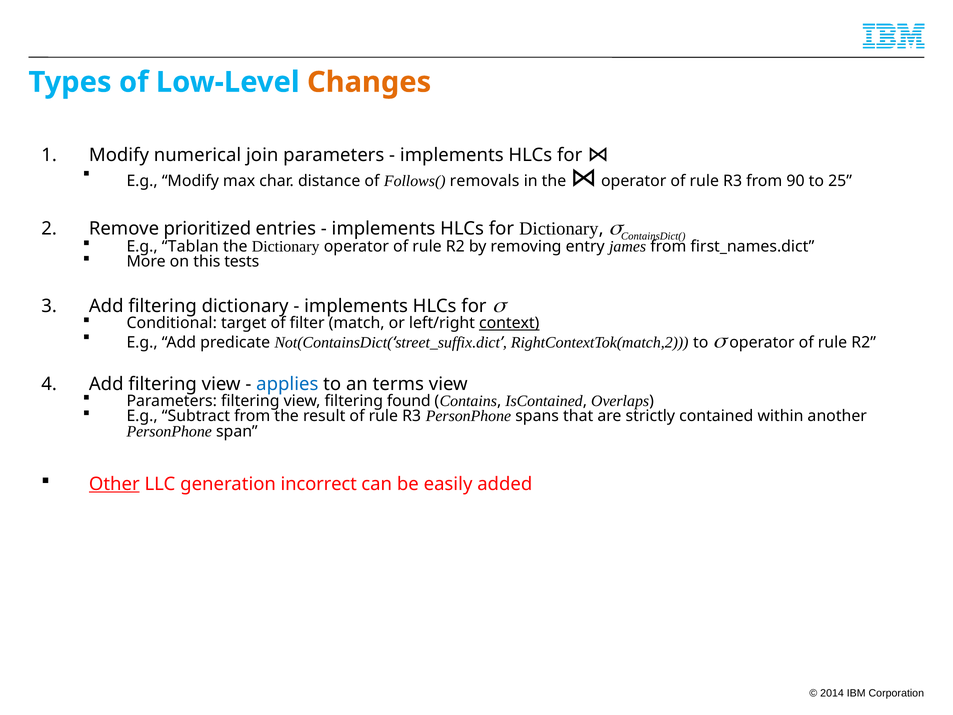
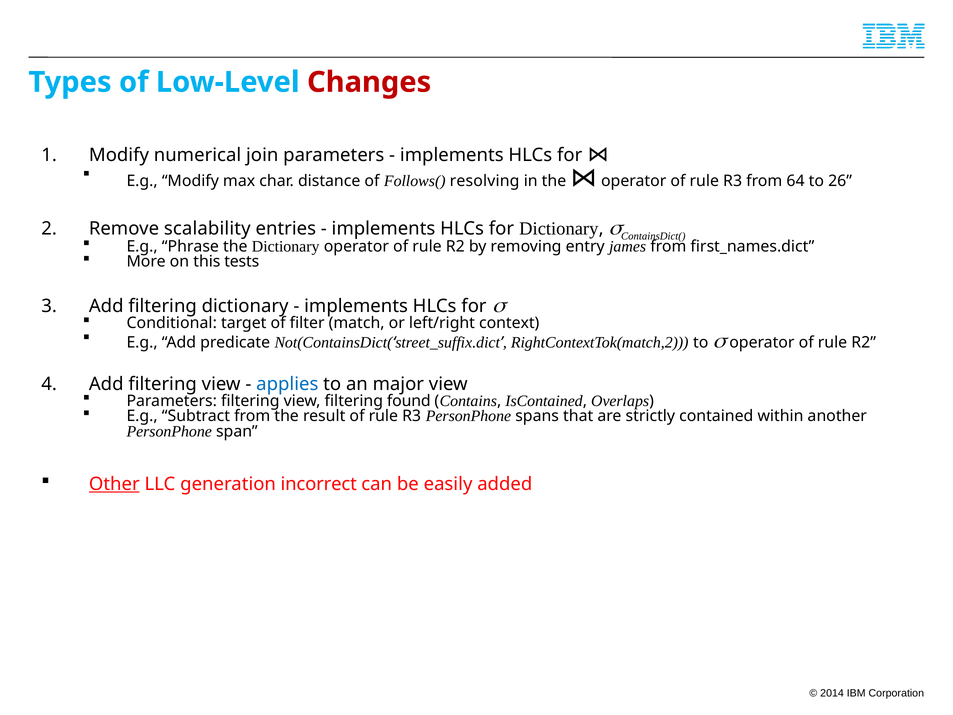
Changes colour: orange -> red (369, 82)
removals: removals -> resolving (485, 181)
90: 90 -> 64 (796, 181)
25: 25 -> 26 (840, 181)
prioritized: prioritized -> scalability (207, 229)
Tablan: Tablan -> Phrase (190, 246)
context underline: present -> none (509, 323)
terms: terms -> major (398, 384)
